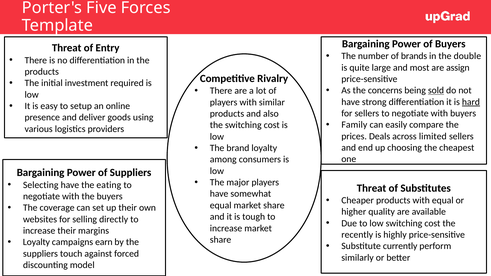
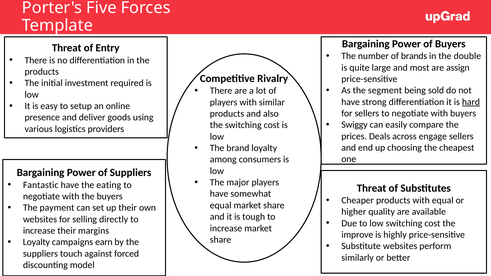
concerns: concerns -> segment (385, 91)
sold underline: present -> none (436, 91)
Family: Family -> Swiggy (354, 125)
limited: limited -> engage (433, 136)
Selecting: Selecting -> Fantastic (41, 185)
coverage: coverage -> payment (57, 208)
recently: recently -> improve (357, 235)
Substitute currently: currently -> websites (400, 246)
